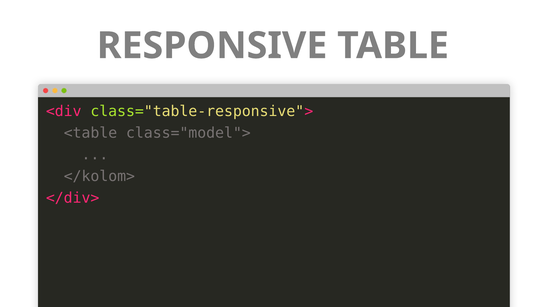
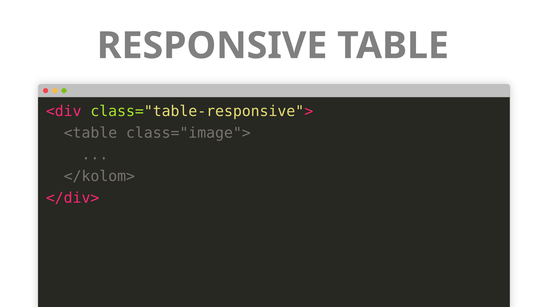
class="model">: class="model"> -> class="image"> (188, 133)
